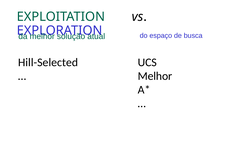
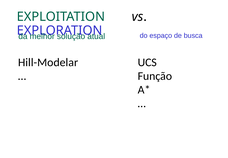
Hill-Selected: Hill-Selected -> Hill-Modelar (48, 62)
Melhor: Melhor -> Função (155, 76)
